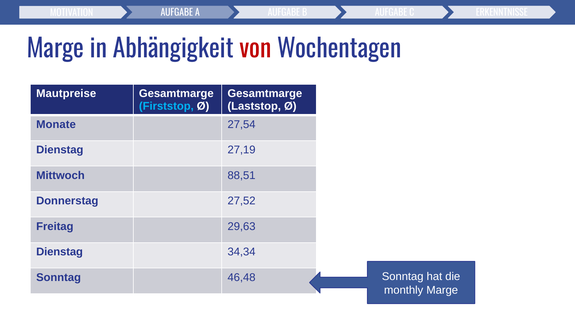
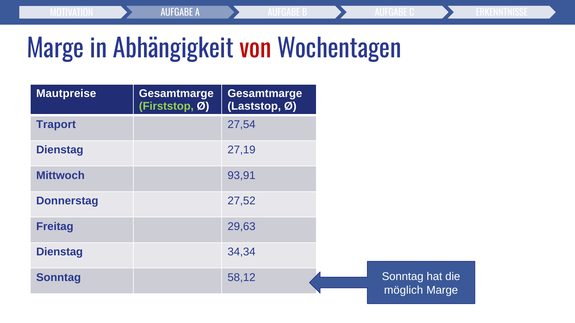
Firststop colour: light blue -> light green (166, 106)
Monate: Monate -> Traport (56, 125)
88,51: 88,51 -> 93,91 (242, 176)
46,48: 46,48 -> 58,12 (242, 278)
monthly: monthly -> möglich (404, 290)
